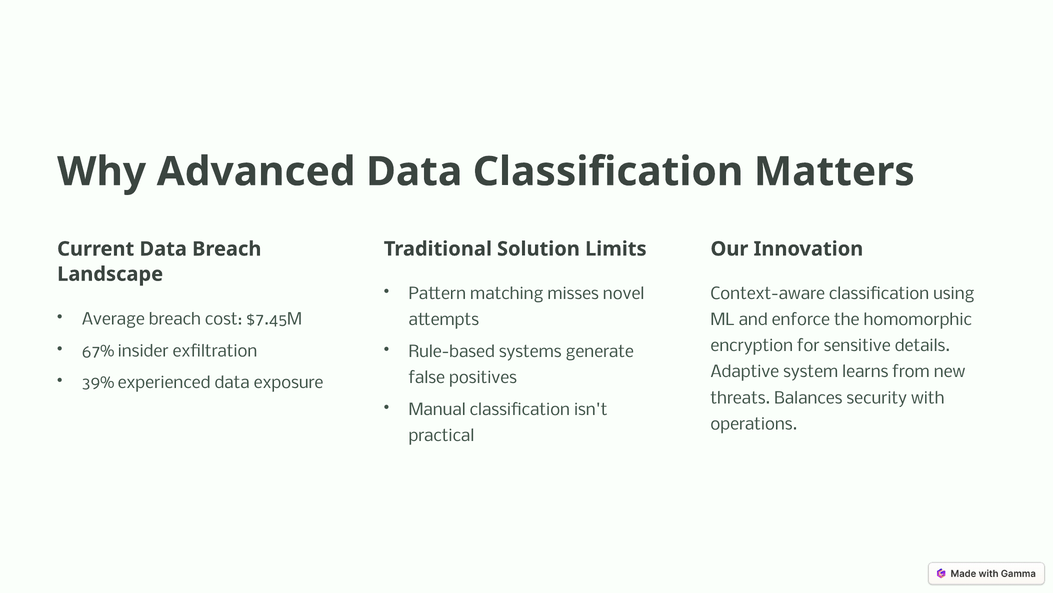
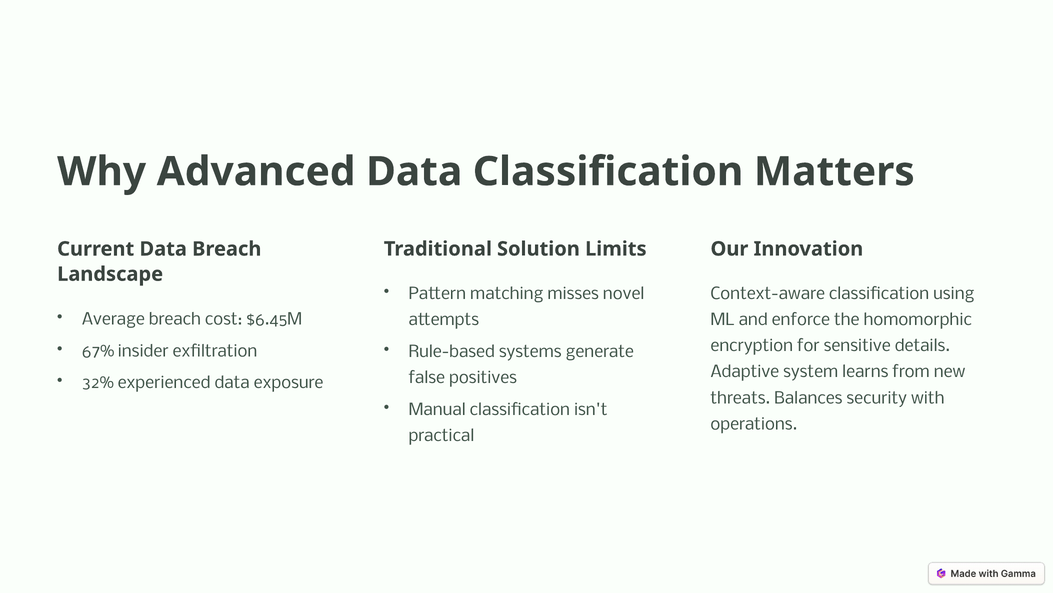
$7.45M: $7.45M -> $6.45M (274, 319)
39%: 39% -> 32% (98, 383)
